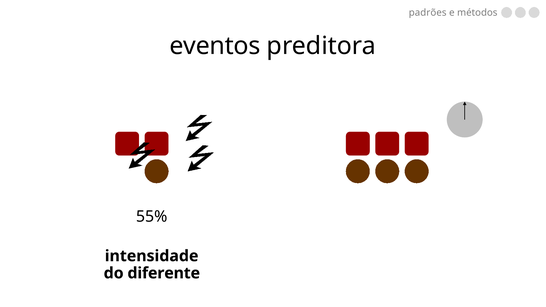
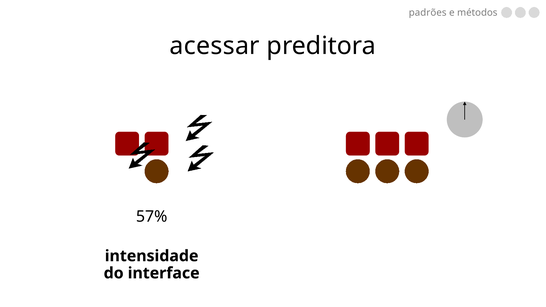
eventos: eventos -> acessar (215, 46)
55%: 55% -> 57% (152, 217)
diferente: diferente -> interface (164, 273)
